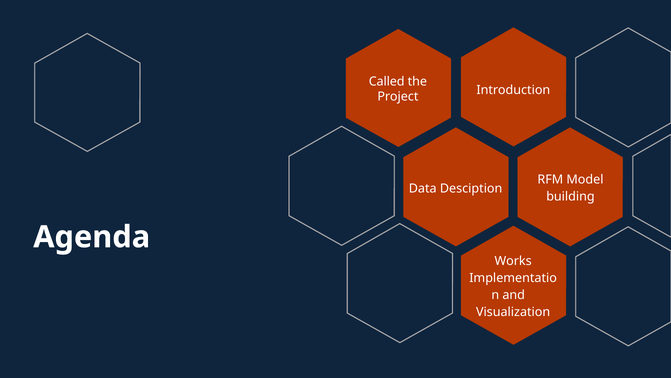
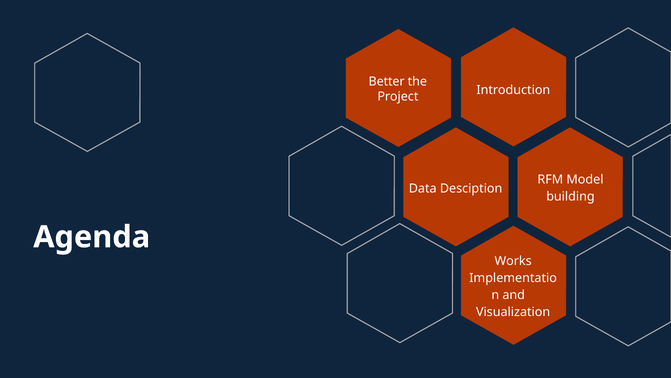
Called: Called -> Better (387, 82)
